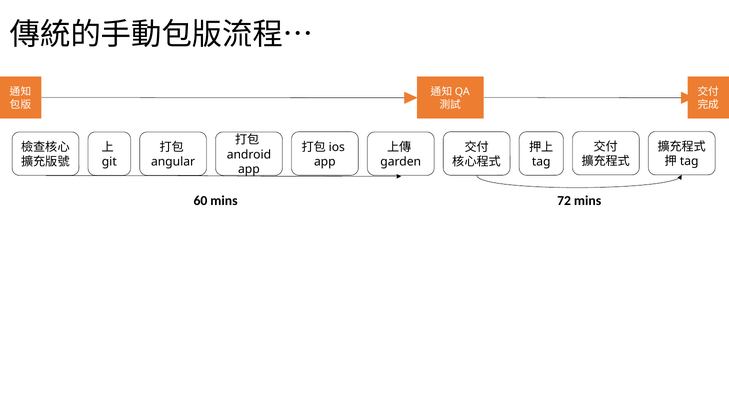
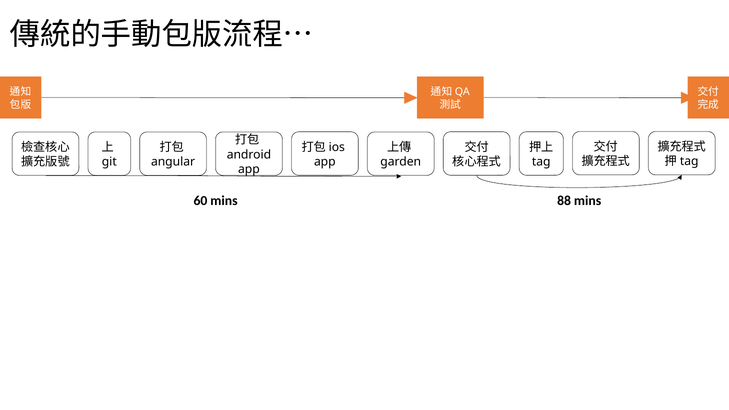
72: 72 -> 88 (564, 201)
